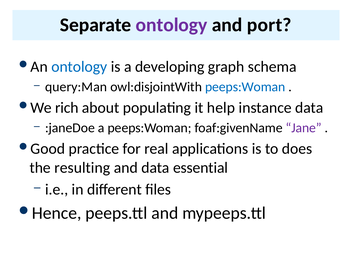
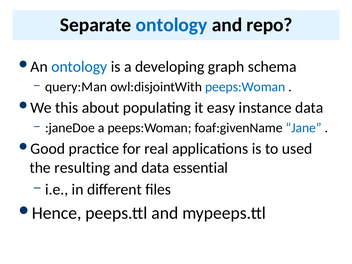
ontology colour: purple -> blue (172, 25)
port: port -> repo (269, 25)
rich: rich -> this (67, 108)
help: help -> easy (221, 108)
Jane colour: purple -> blue (304, 128)
does: does -> used (297, 149)
